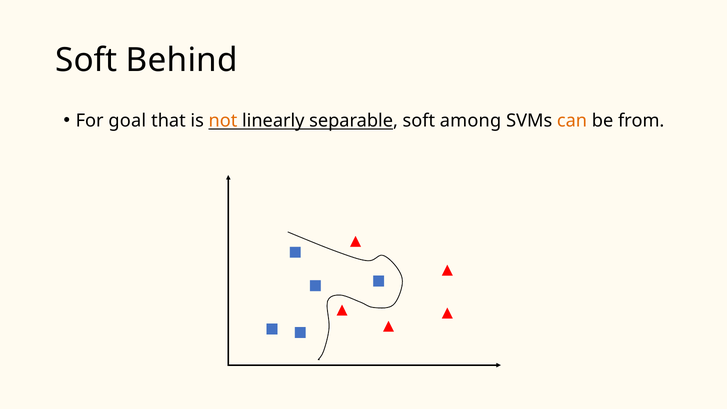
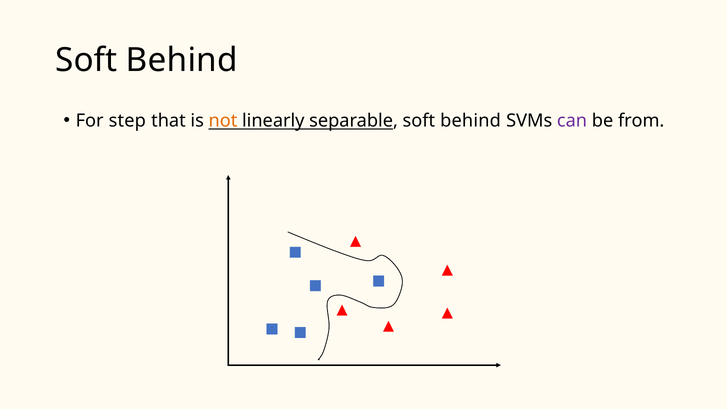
goal: goal -> step (127, 121)
separable soft among: among -> behind (471, 121)
can colour: orange -> purple (572, 121)
